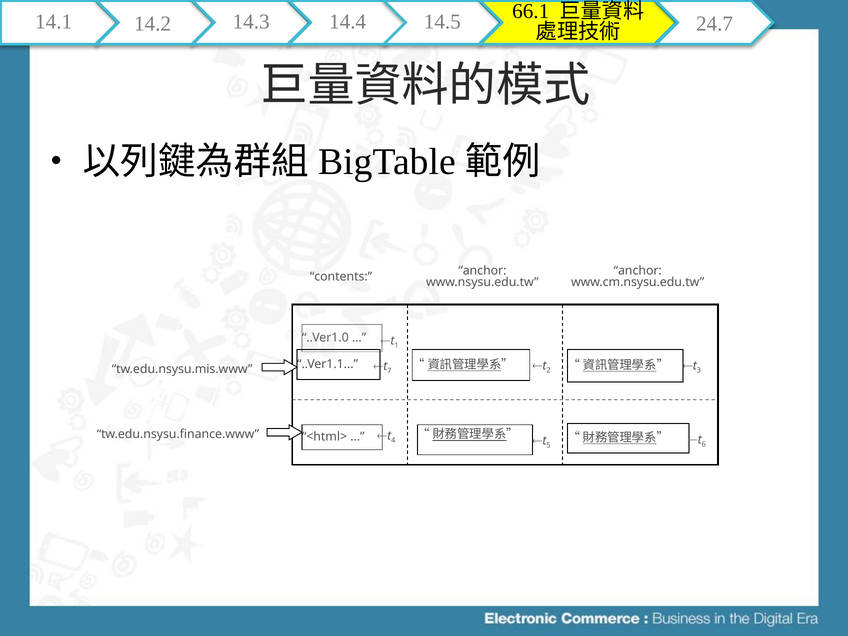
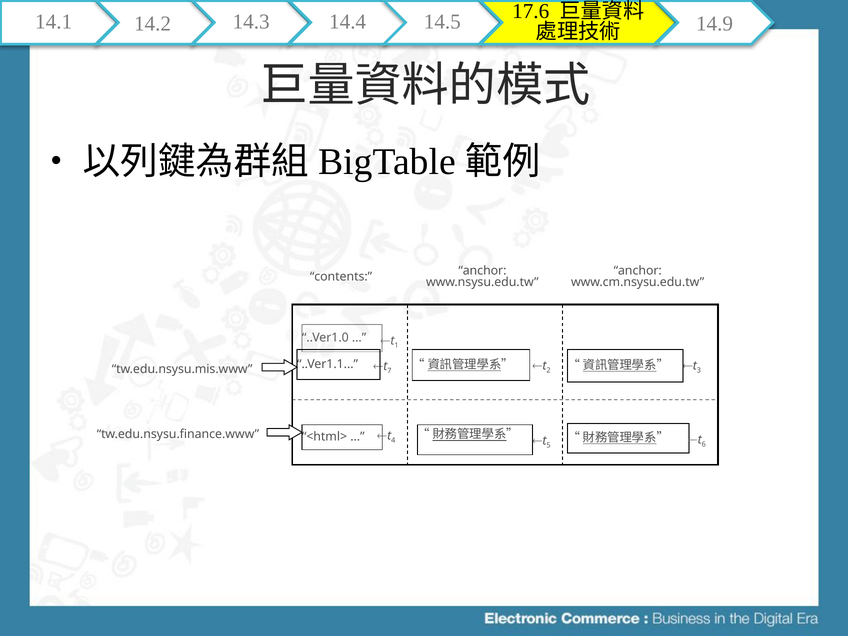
66.1: 66.1 -> 17.6 (531, 11)
24.7: 24.7 -> 14.9 (715, 24)
